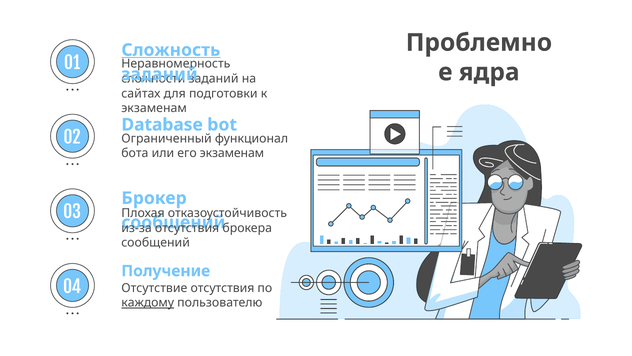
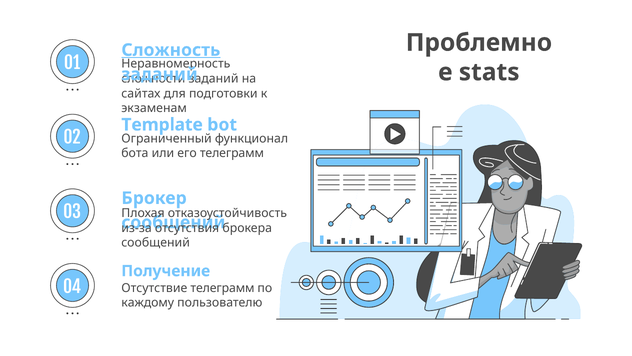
ядра: ядра -> stats (489, 72)
Database: Database -> Template (162, 125)
его экзаменам: экзаменам -> телеграмм (232, 153)
Отсутствие отсутствия: отсутствия -> телеграмм (223, 288)
каждому underline: present -> none (148, 302)
